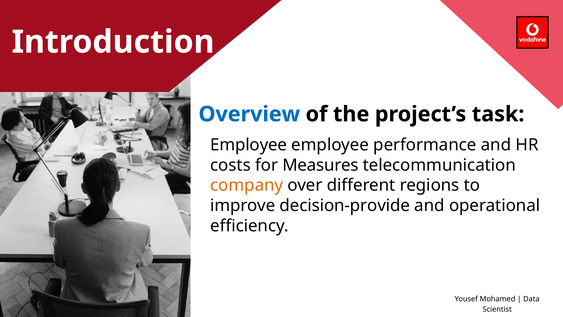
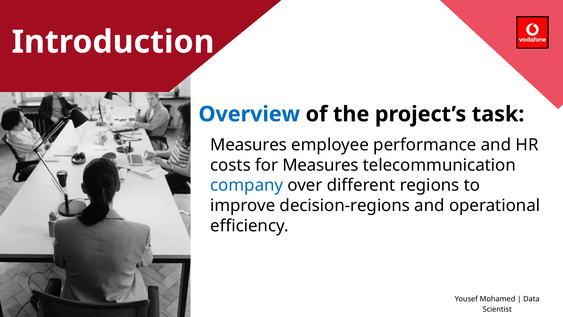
Employee: Employee -> Measures (249, 145)
company colour: orange -> blue (247, 185)
decision-provide: decision-provide -> decision-regions (345, 205)
